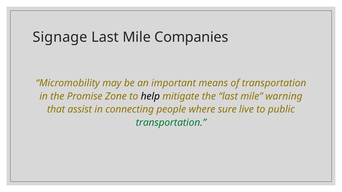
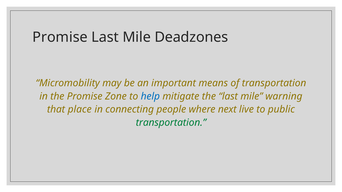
Signage: Signage -> Promise (60, 37)
Companies: Companies -> Deadzones (191, 37)
help colour: black -> blue (150, 96)
assist: assist -> place (80, 110)
sure: sure -> next (227, 110)
